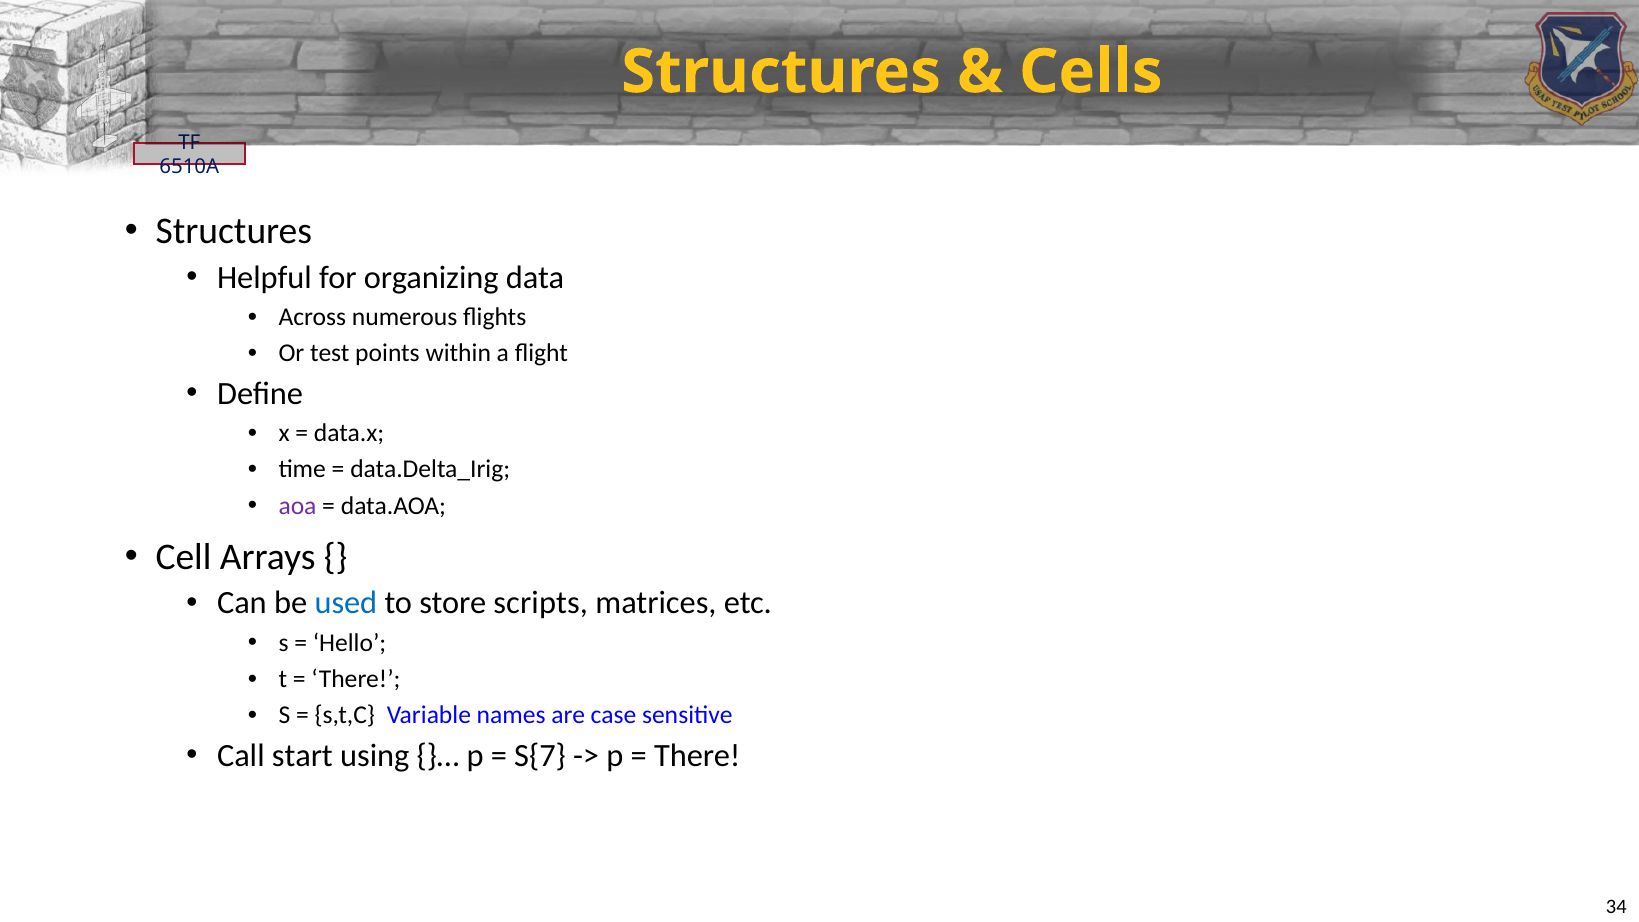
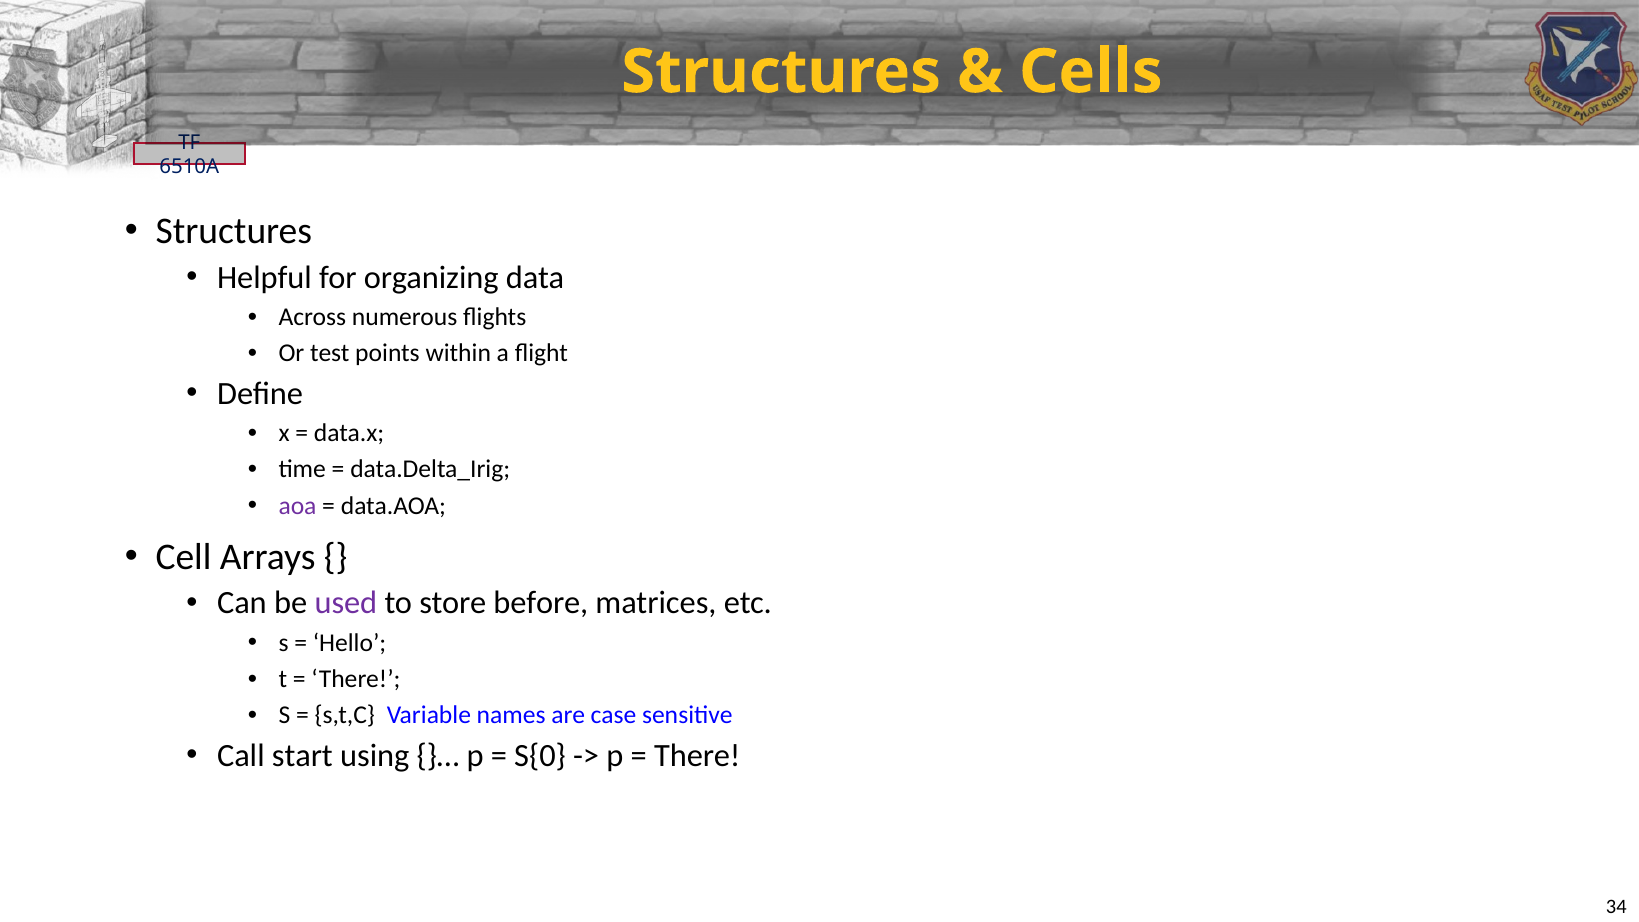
used colour: blue -> purple (346, 603)
scripts: scripts -> before (541, 603)
S{7: S{7 -> S{0 (540, 755)
